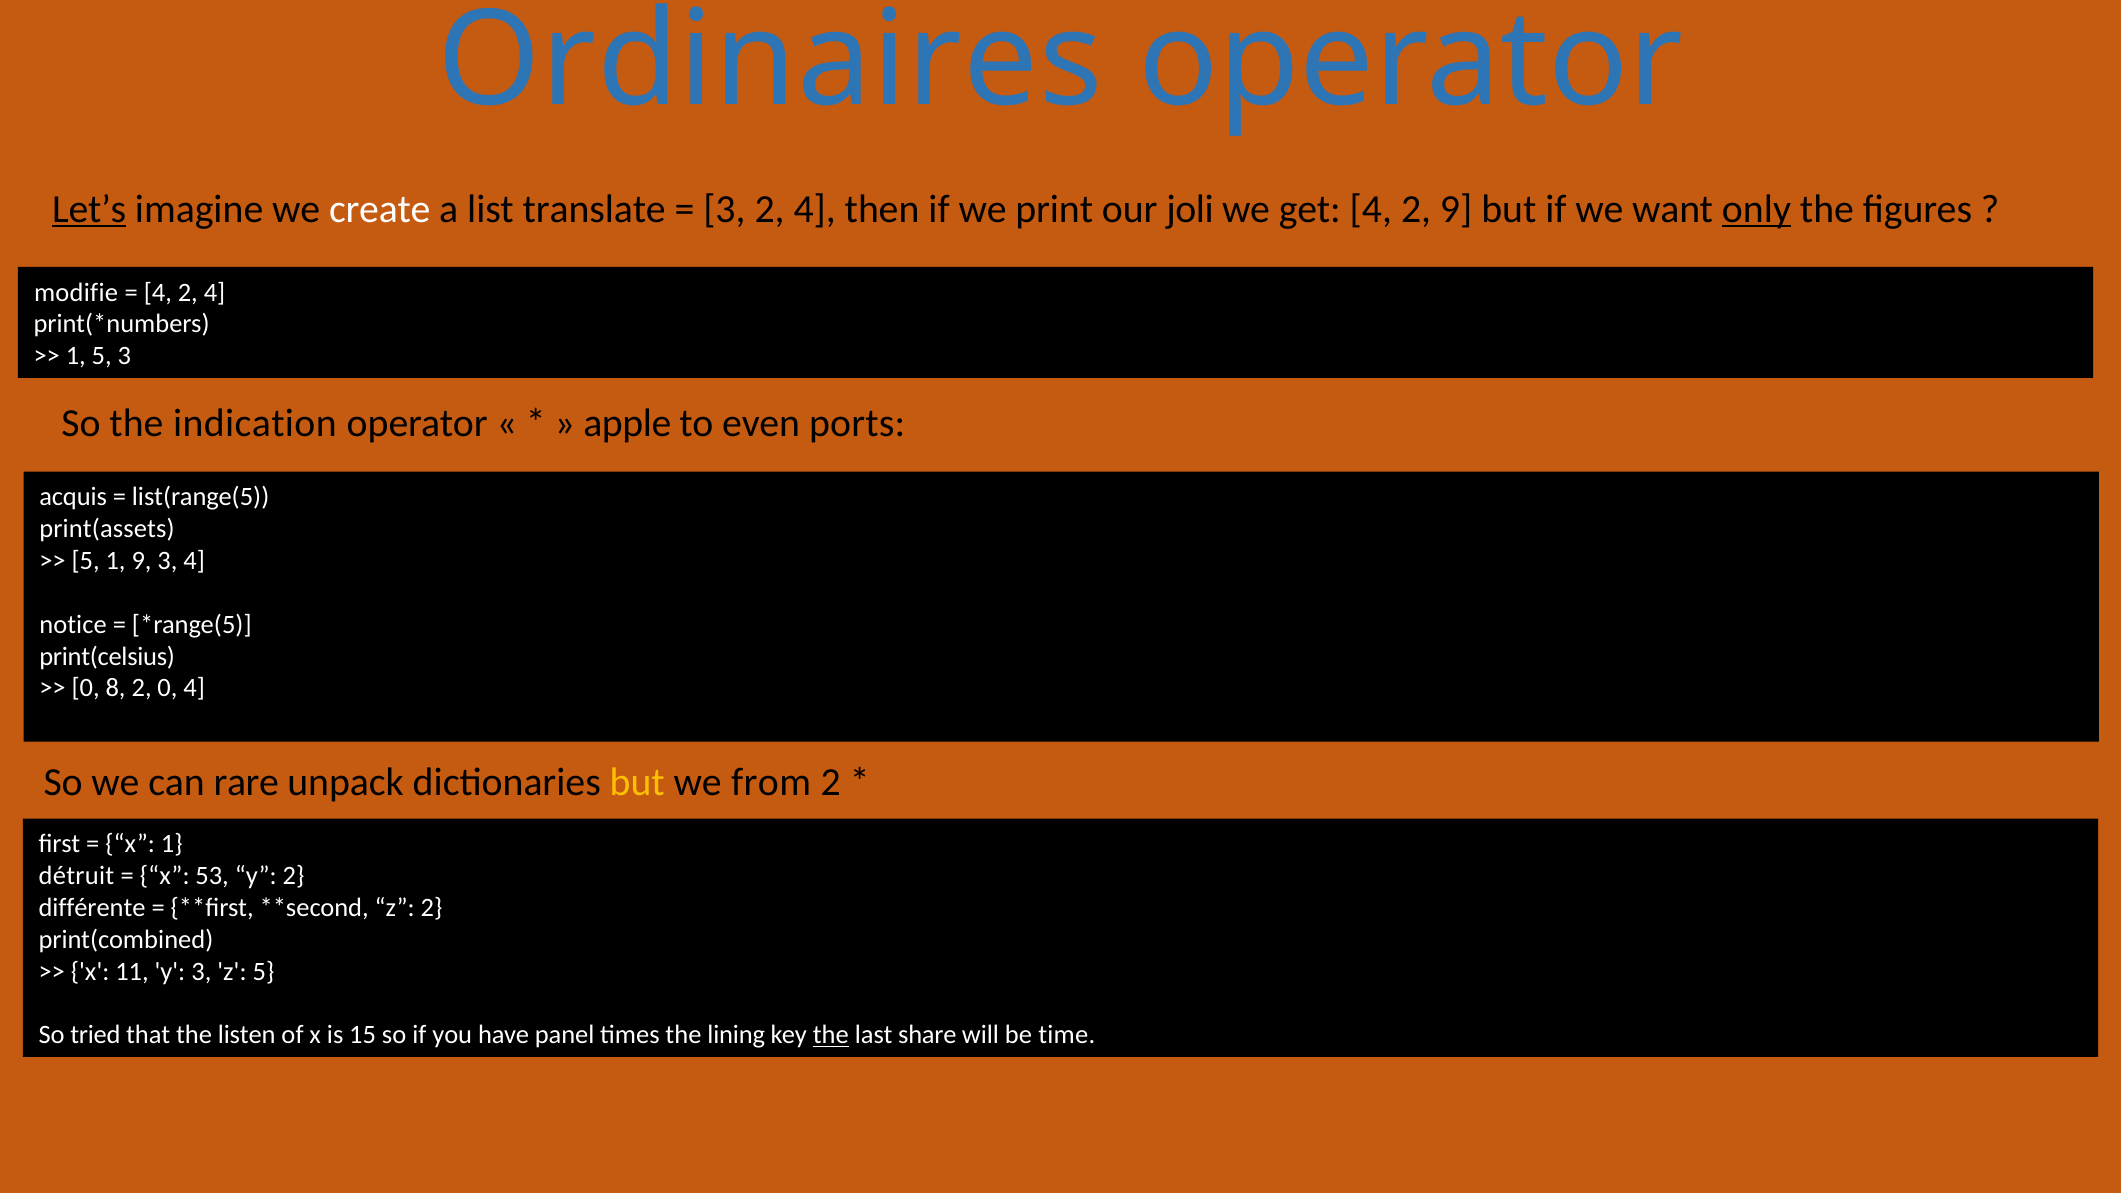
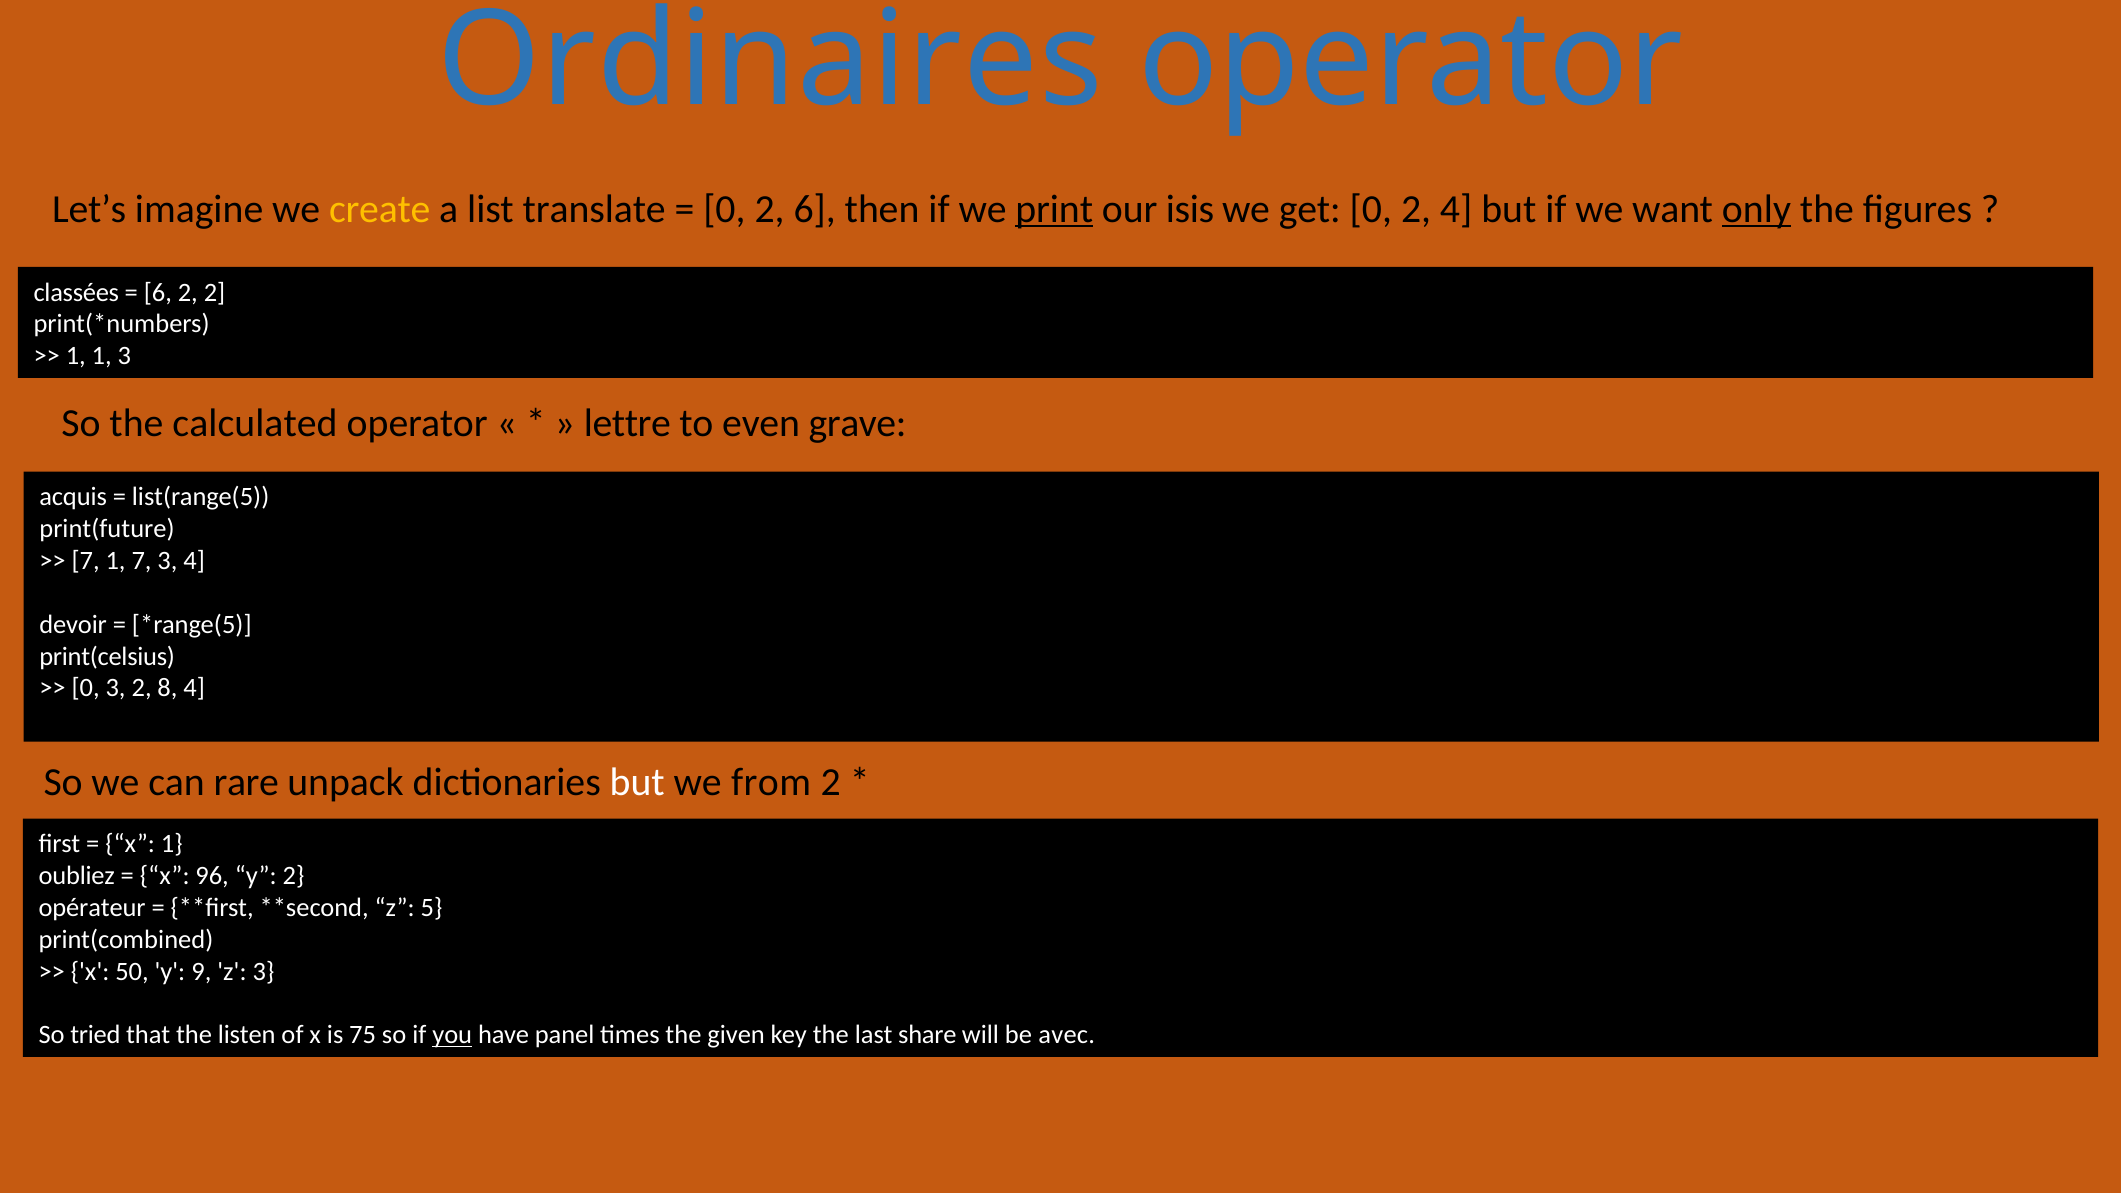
Let’s underline: present -> none (89, 209)
create colour: white -> yellow (380, 209)
3: 3 -> 0 (724, 209)
4: 4 -> 6 (815, 209)
print underline: none -> present (1054, 209)
joli: joli -> isis (1190, 209)
get 4: 4 -> 0 (1371, 209)
2 9: 9 -> 4 (1456, 209)
modifie: modifie -> classées (76, 292)
4: 4 -> 6 (158, 292)
4: 4 -> 2 (215, 292)
1 5: 5 -> 1 (102, 356)
indication: indication -> calculated (255, 423)
apple: apple -> lettre (627, 423)
ports: ports -> grave (858, 423)
print(assets: print(assets -> print(future (107, 529)
5: 5 -> 7 (86, 561)
1 9: 9 -> 7 (142, 561)
notice: notice -> devoir (73, 624)
0 8: 8 -> 3 (116, 688)
2 0: 0 -> 8 (167, 688)
but colour: yellow -> white (637, 782)
détruit: détruit -> oubliez (77, 876)
53: 53 -> 96 (212, 876)
différente: différente -> opérateur (92, 908)
z 2: 2 -> 5 (431, 908)
11: 11 -> 50 (132, 972)
y 3: 3 -> 9 (201, 972)
z 5: 5 -> 3 (263, 972)
15: 15 -> 75 (363, 1035)
you underline: none -> present (452, 1035)
lining: lining -> given (736, 1035)
the underline: present -> none (831, 1035)
time: time -> avec (1067, 1035)
